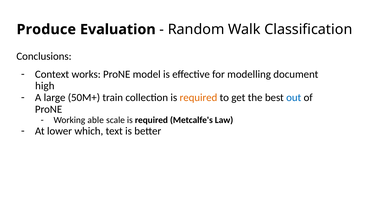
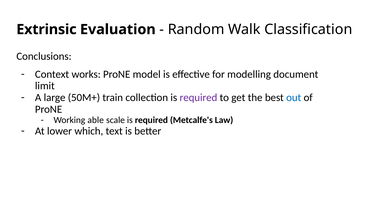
Produce: Produce -> Extrinsic (46, 29)
high: high -> limit (45, 86)
required colour: orange -> purple (198, 98)
